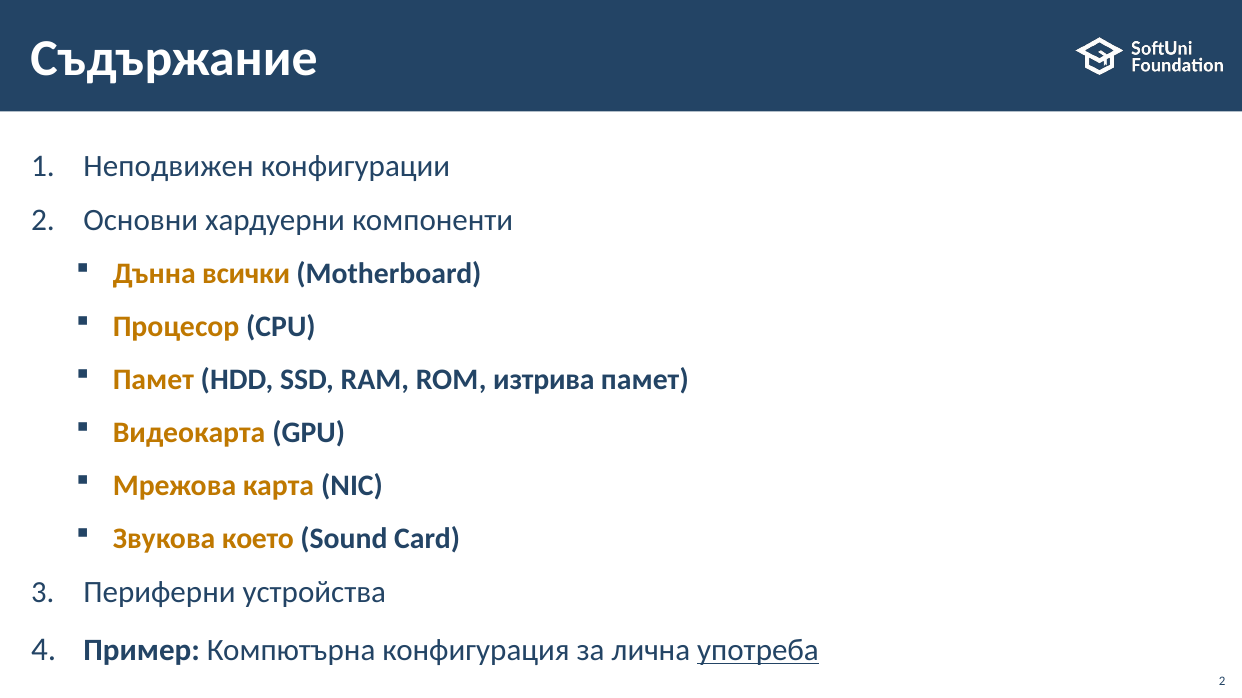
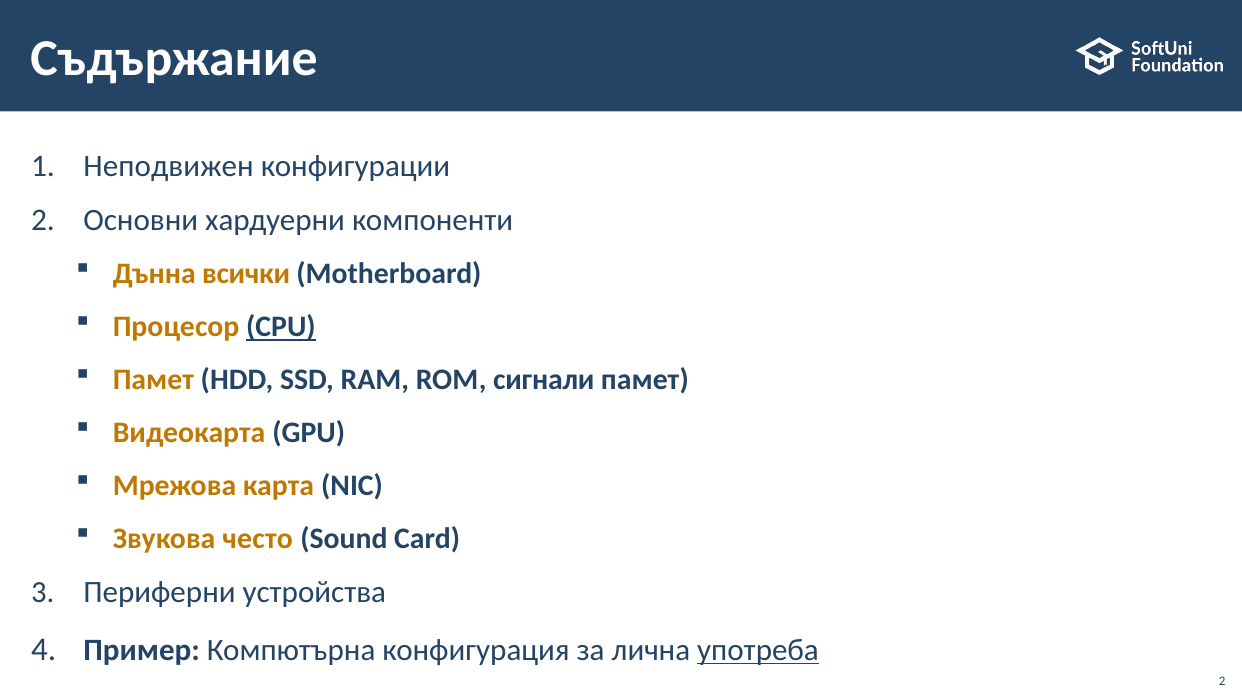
CPU underline: none -> present (281, 327)
изтрива: изтрива -> сигнали (544, 380)
което: което -> често (258, 539)
